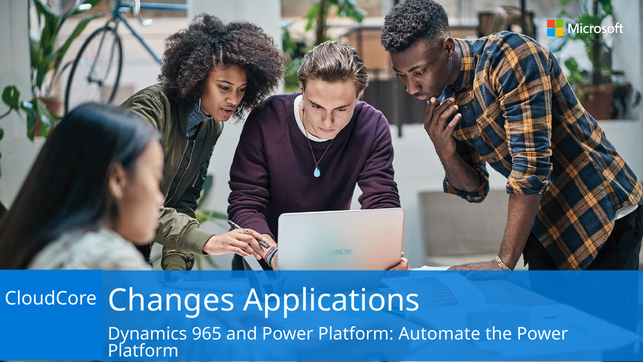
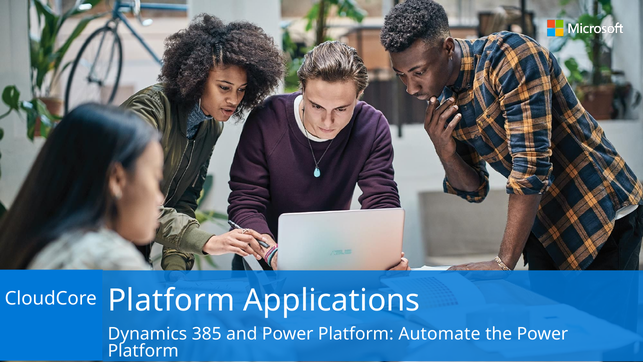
Changes: Changes -> Platform (171, 300)
965: 965 -> 385 (207, 334)
